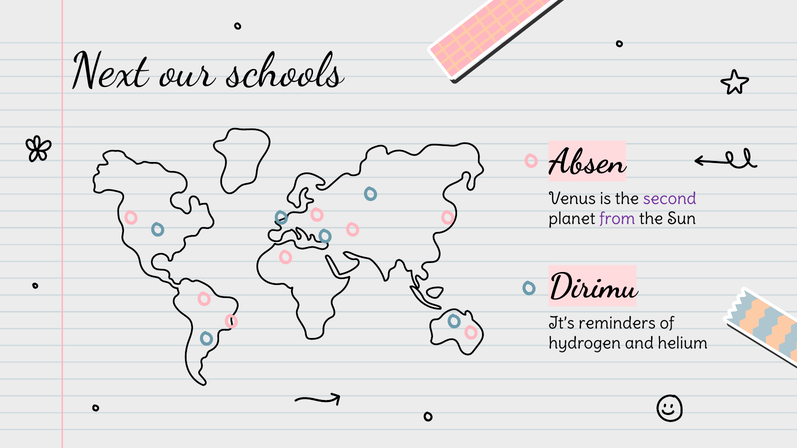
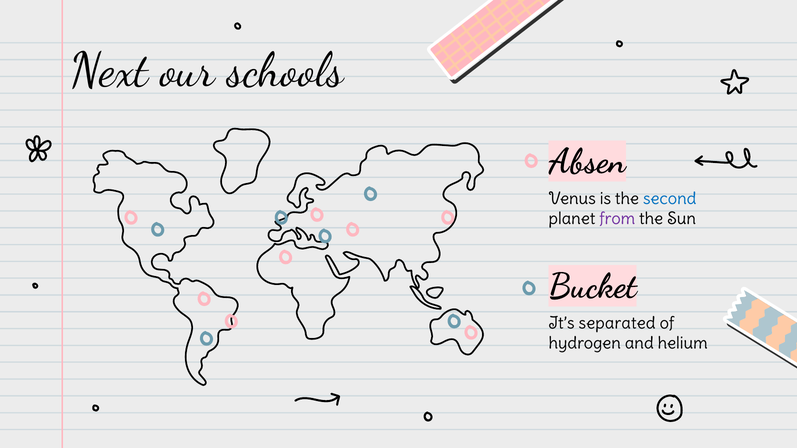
second colour: purple -> blue (670, 199)
Dirimu: Dirimu -> Bucket (593, 286)
reminders: reminders -> separated (617, 324)
